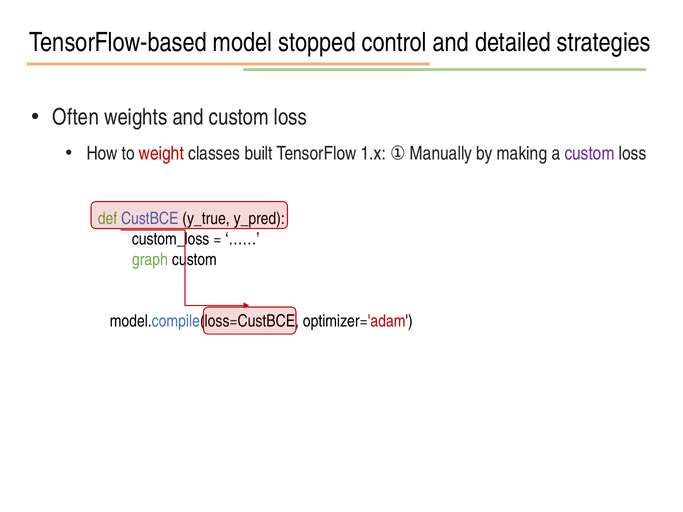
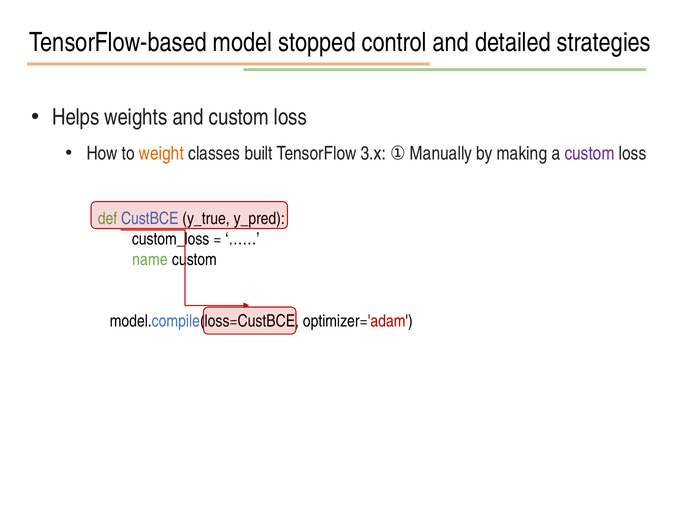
Often: Often -> Helps (76, 117)
weight colour: red -> orange (161, 153)
1.x: 1.x -> 3.x (373, 153)
graph: graph -> name (150, 260)
